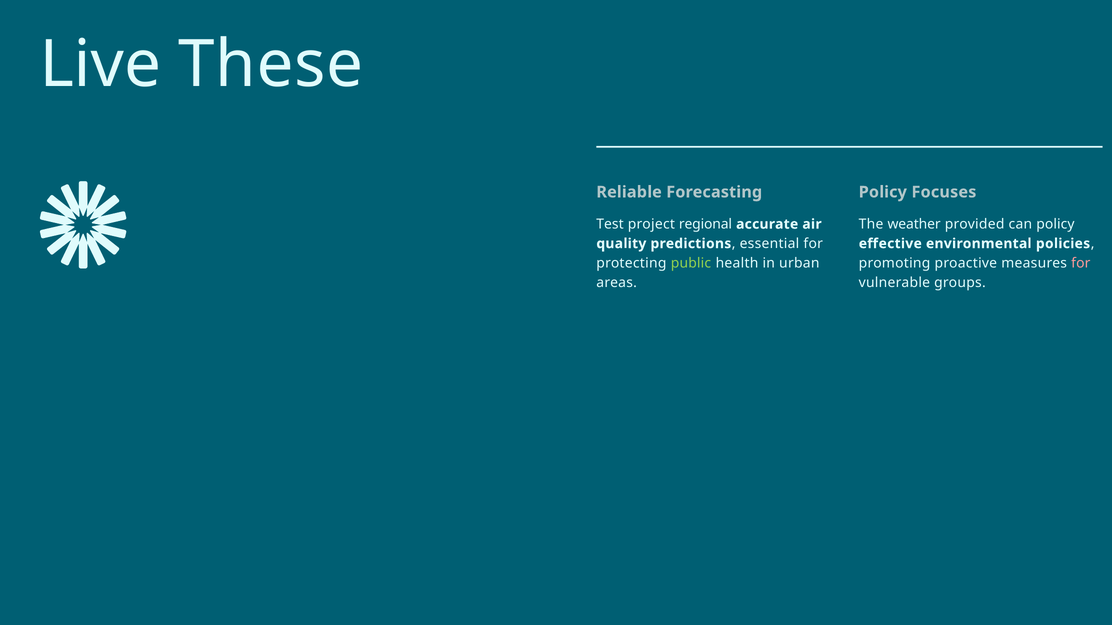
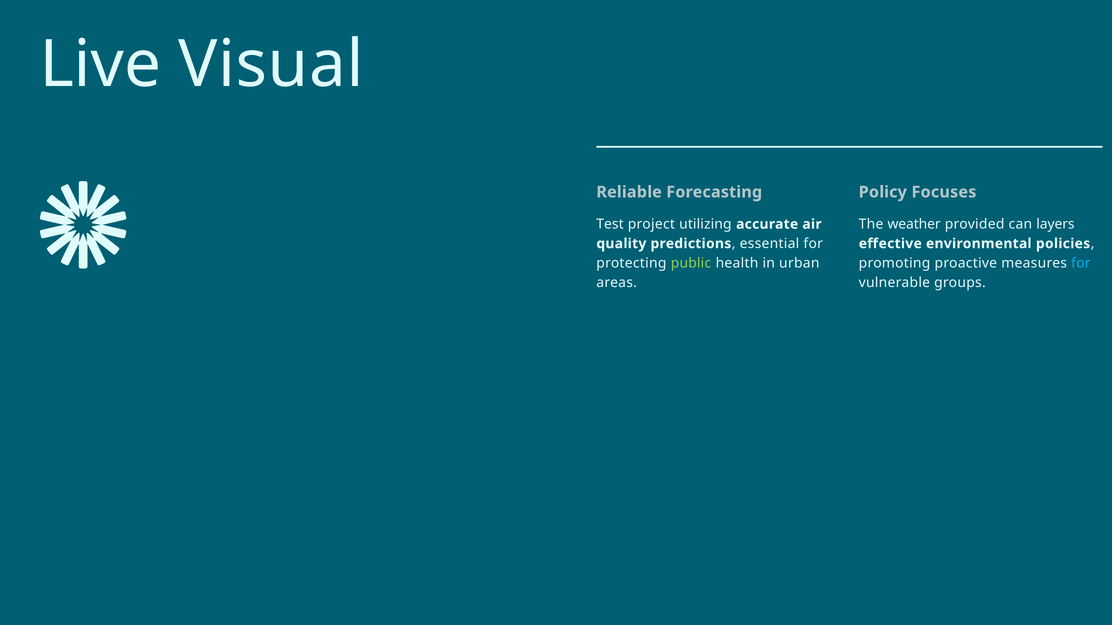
These: These -> Visual (271, 64)
regional: regional -> utilizing (705, 224)
can policy: policy -> layers (1055, 224)
for colour: pink -> light blue (1081, 263)
